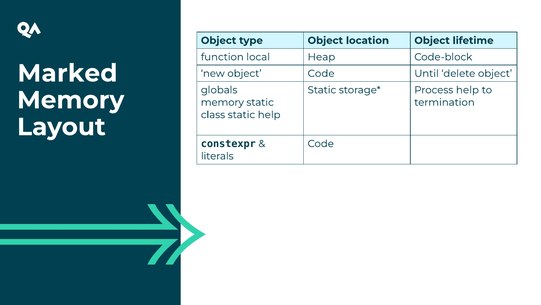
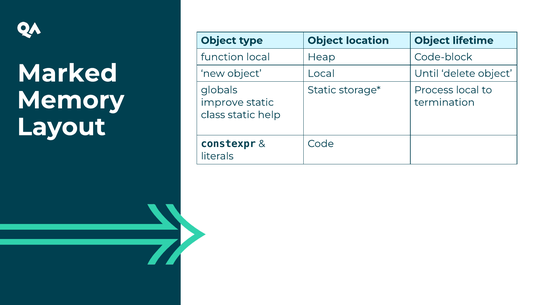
object Code: Code -> Local (321, 73)
Process help: help -> local (468, 90)
memory: memory -> improve (222, 102)
